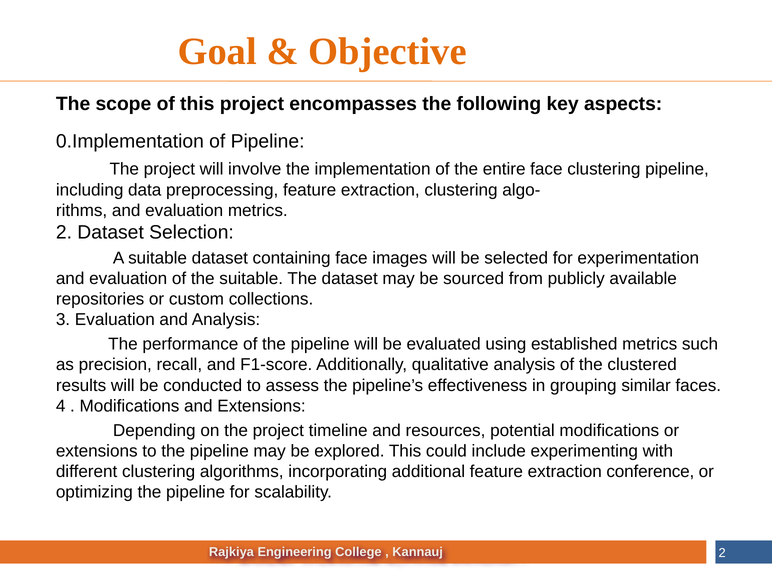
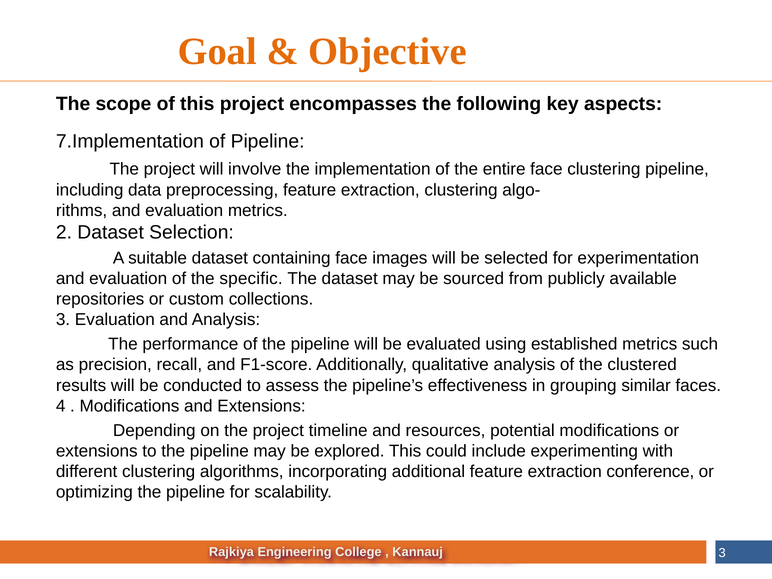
0.Implementation: 0.Implementation -> 7.Implementation (130, 141)
the suitable: suitable -> specific (251, 279)
2: 2 -> 3 (722, 553)
